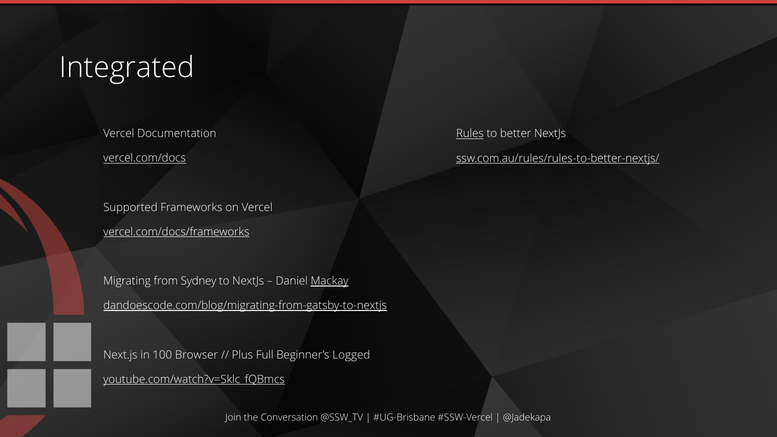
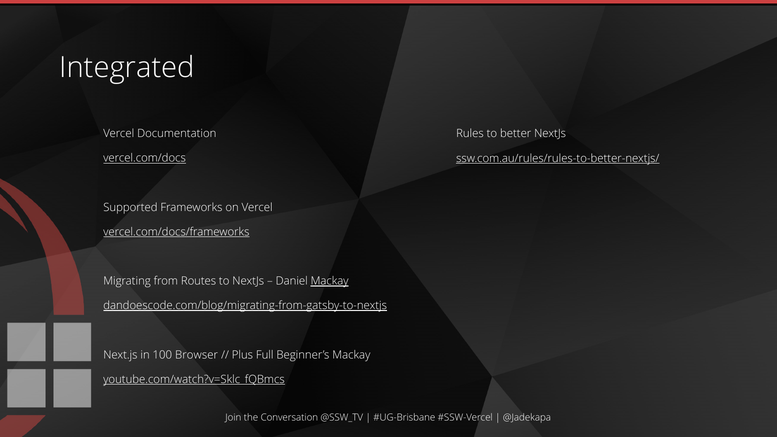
Rules underline: present -> none (470, 134)
Sydney: Sydney -> Routes (199, 281)
Beginner’s Logged: Logged -> Mackay (351, 355)
